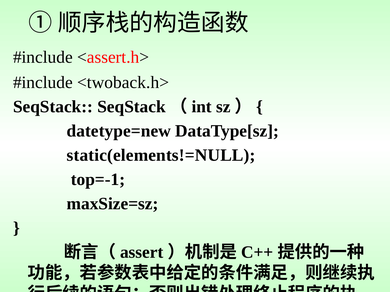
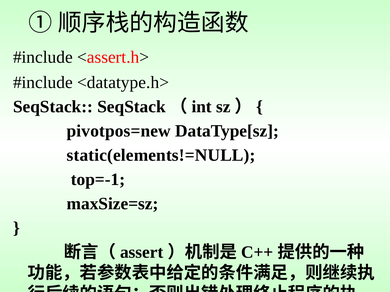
<twoback.h>: <twoback.h> -> <datatype.h> (123, 83)
datetype=new: datetype=new -> pivotpos=new (119, 131)
